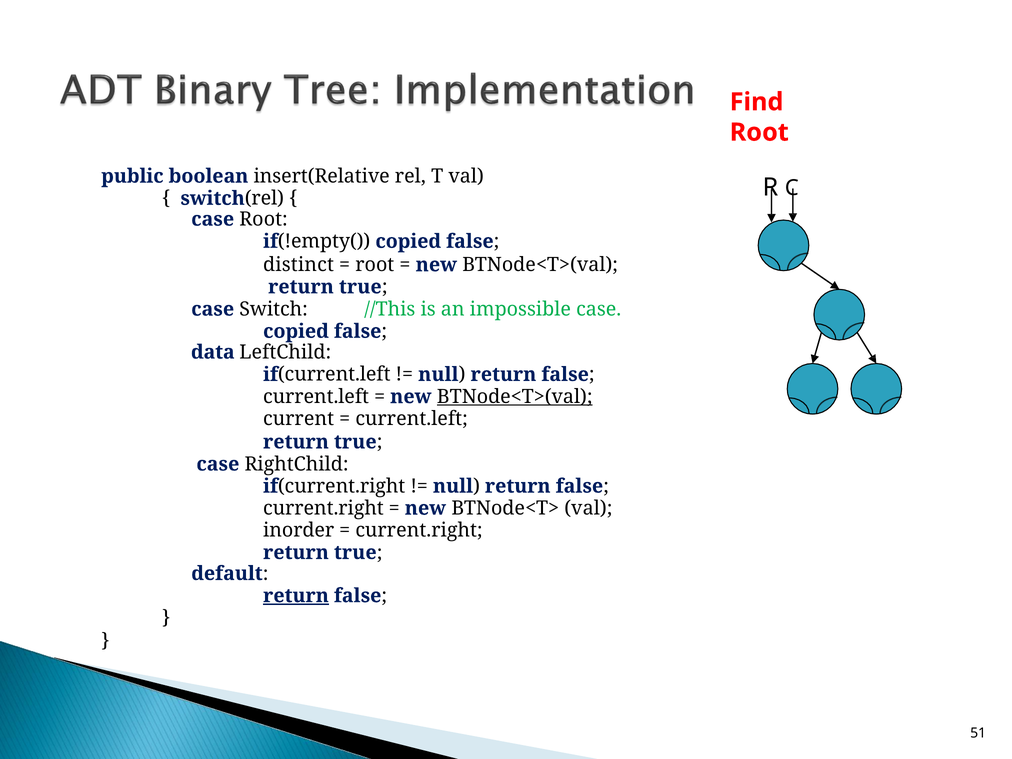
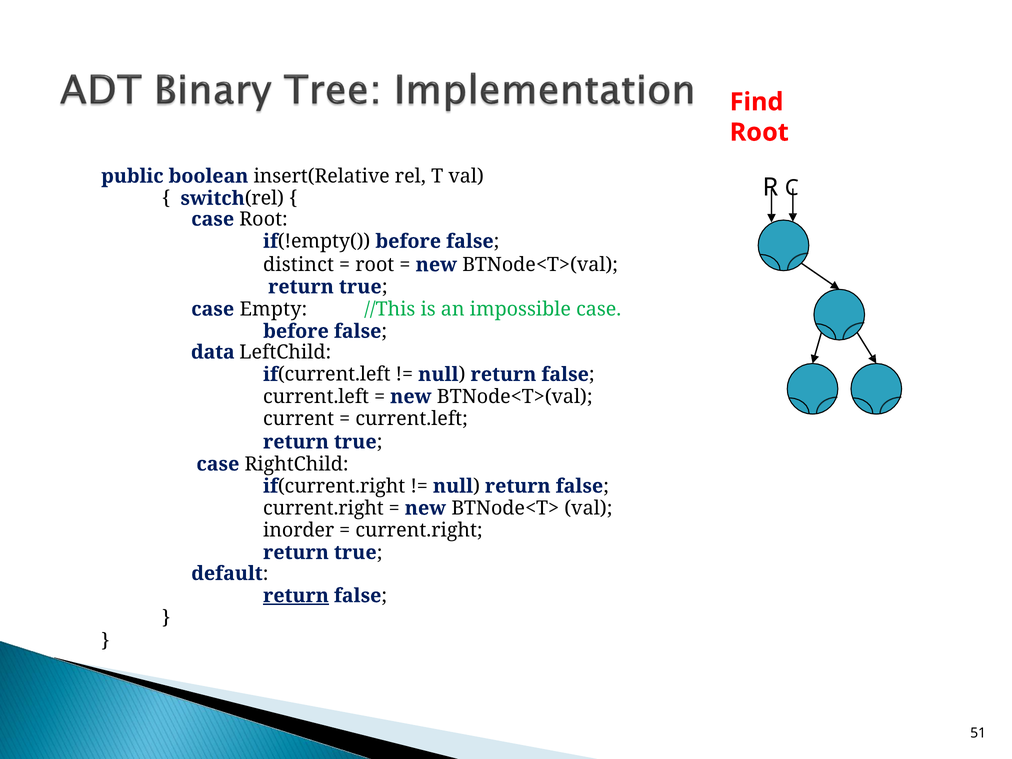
if(!empty( copied: copied -> before (408, 241)
Switch: Switch -> Empty (273, 309)
copied: copied -> before (296, 331)
BTNode<T>(val underline: present -> none (515, 397)
